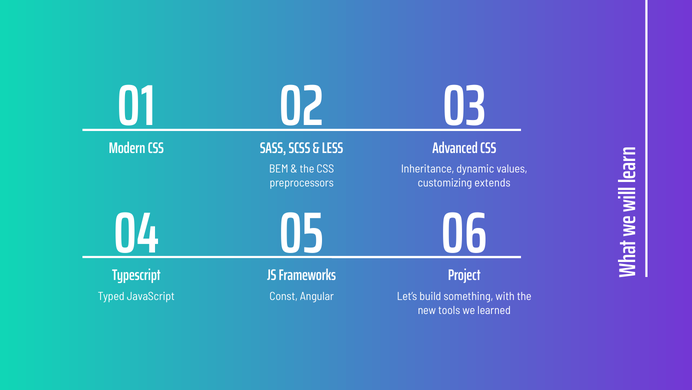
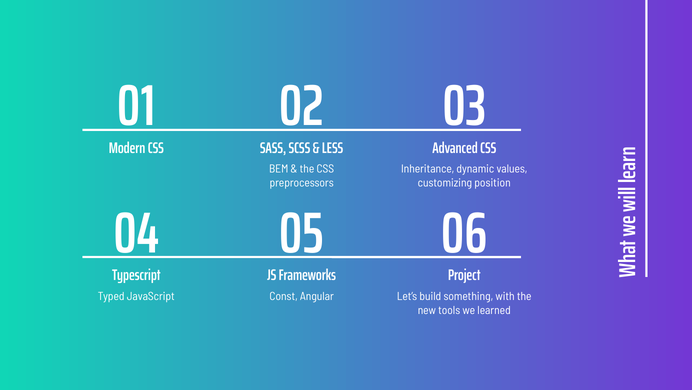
extends: extends -> position (493, 183)
